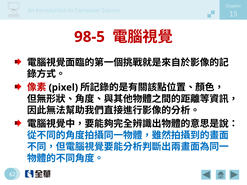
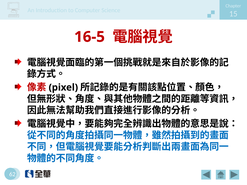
98-5: 98-5 -> 16-5 (89, 37)
